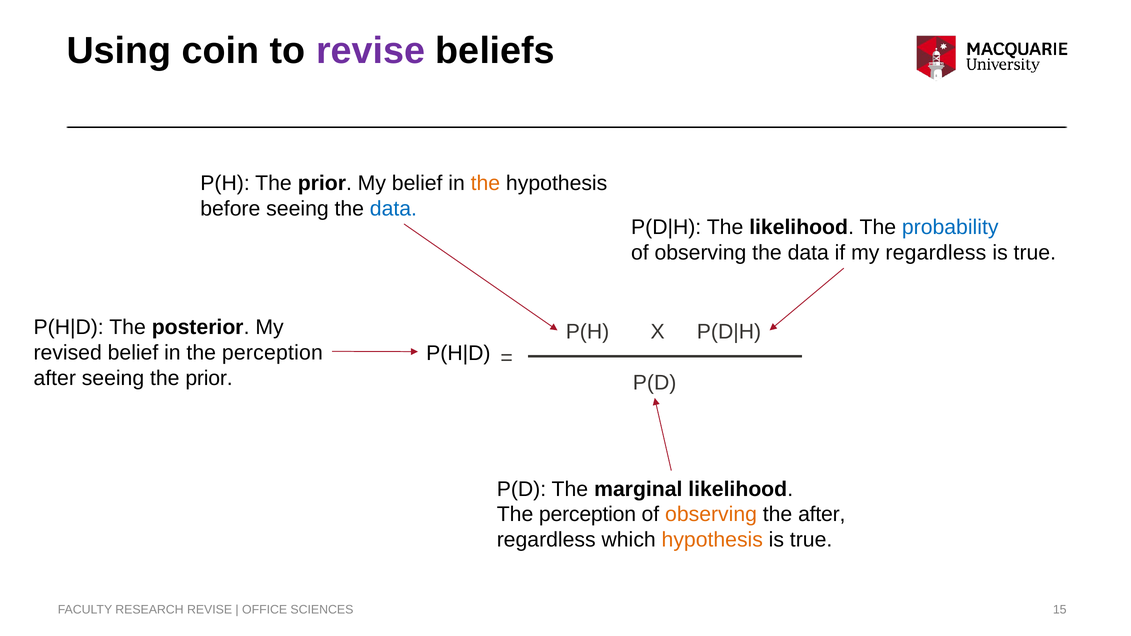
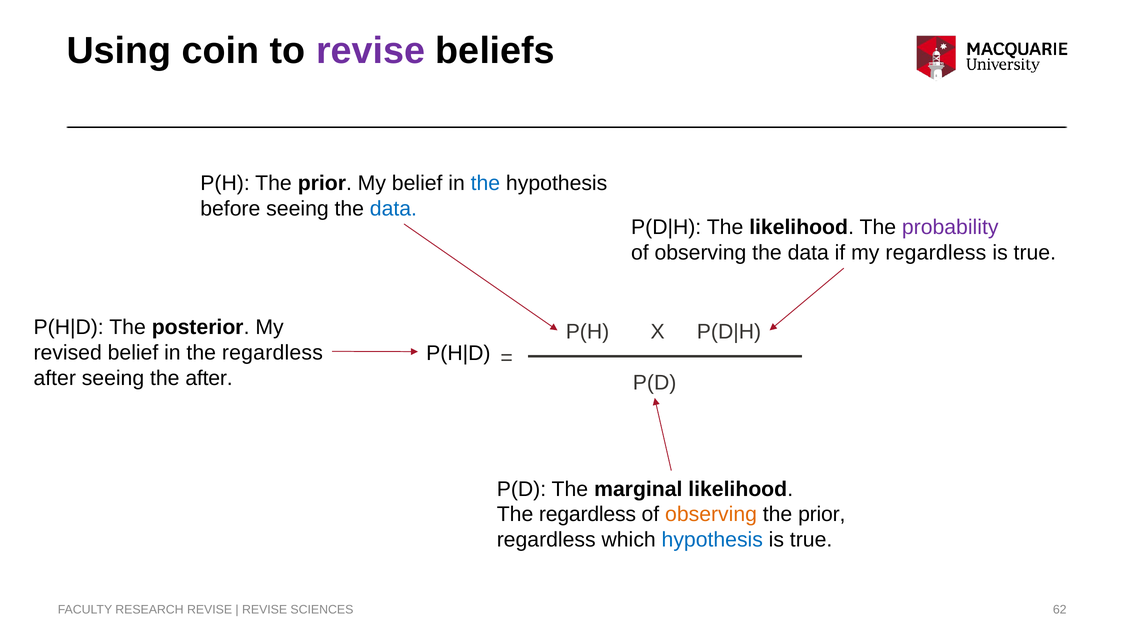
the colour: orange -> blue (485, 183)
probability colour: blue -> purple (950, 227)
in the perception: perception -> regardless (272, 353)
seeing the prior: prior -> after (209, 378)
perception: perception -> regardless (588, 515)
after: after -> prior (822, 515)
hypothesis colour: orange -> blue (712, 540)
OFFICE: OFFICE -> REVISE (265, 610)
15: 15 -> 62 (1060, 610)
